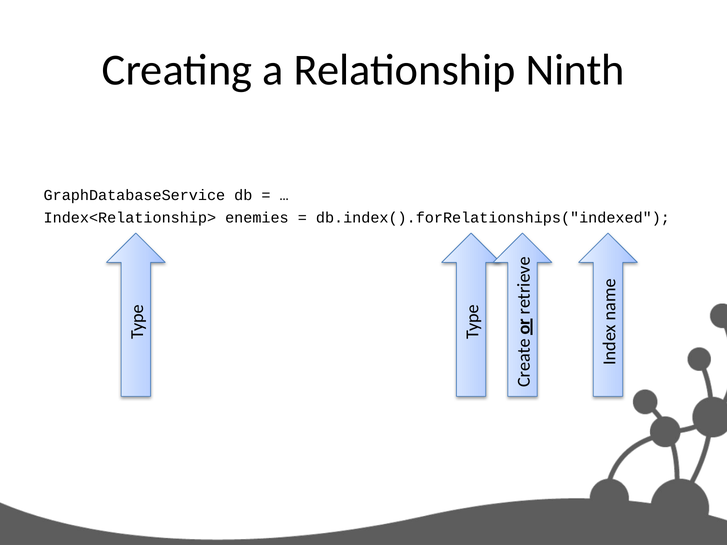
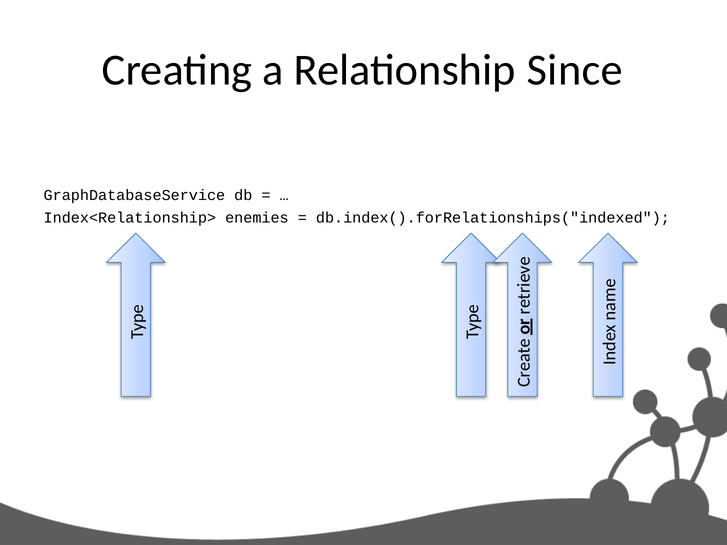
Ninth: Ninth -> Since (575, 70)
